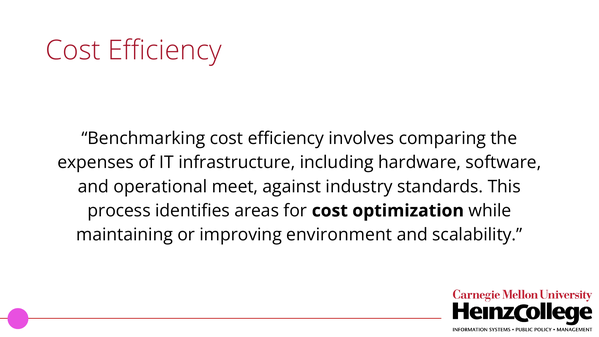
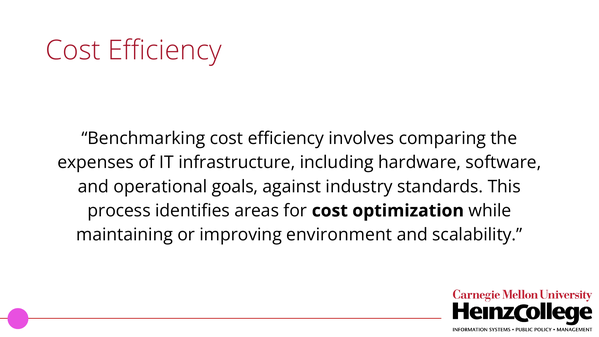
meet: meet -> goals (235, 187)
